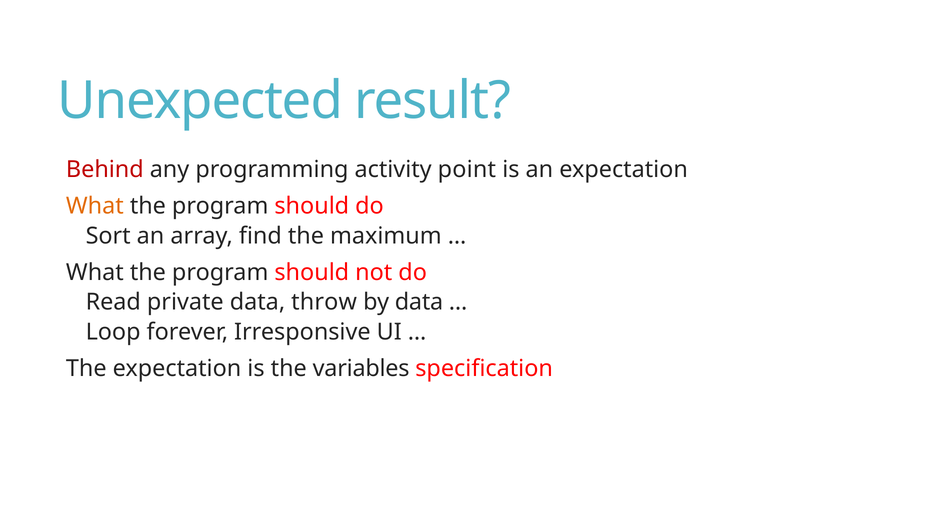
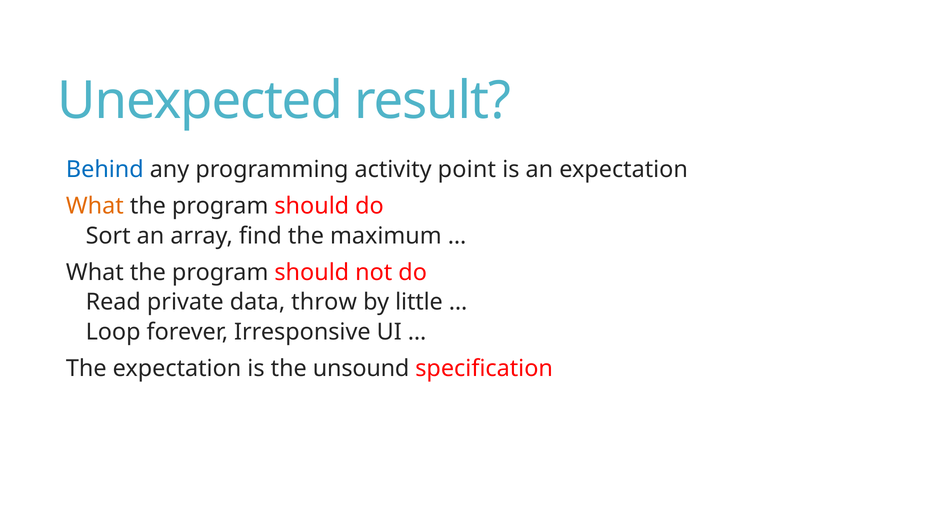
Behind colour: red -> blue (105, 169)
by data: data -> little (419, 302)
variables: variables -> unsound (361, 368)
